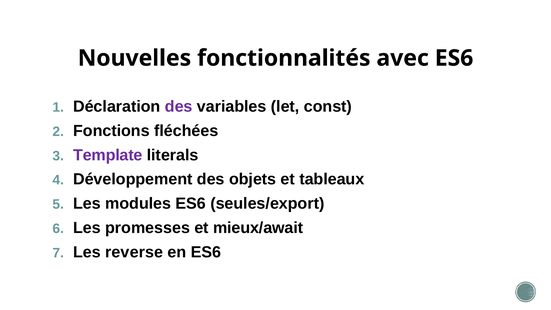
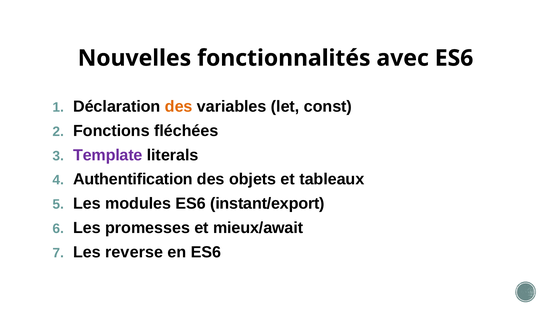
des colour: purple -> orange (179, 107)
Développement: Développement -> Authentification (133, 179)
seules/export: seules/export -> instant/export (267, 203)
